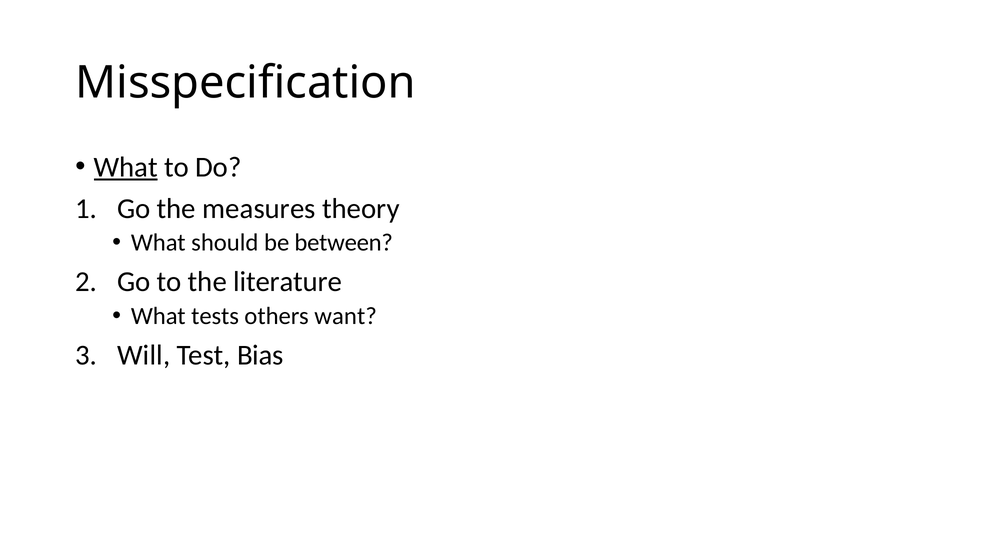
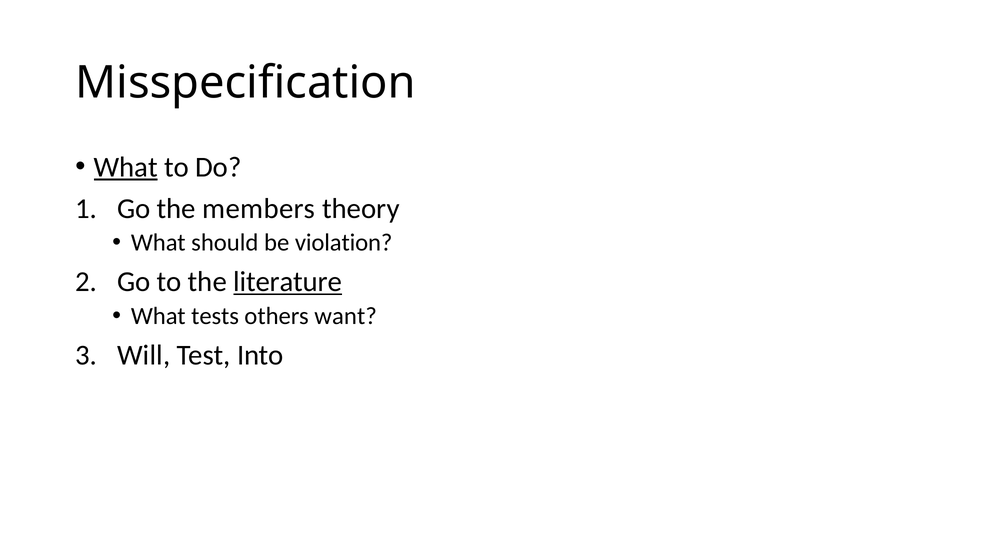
measures: measures -> members (259, 208)
between: between -> violation (344, 243)
literature underline: none -> present (288, 282)
Bias: Bias -> Into (260, 355)
